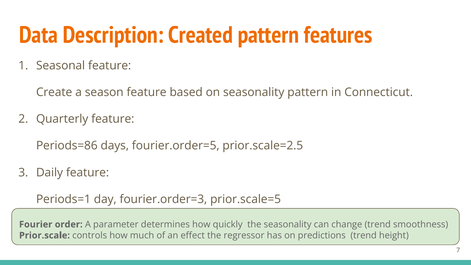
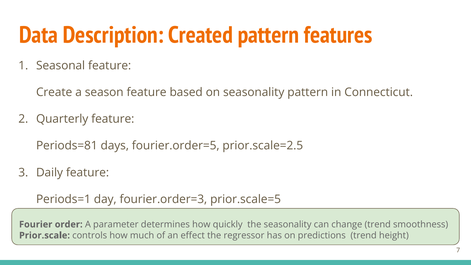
Periods=86: Periods=86 -> Periods=81 (67, 146)
